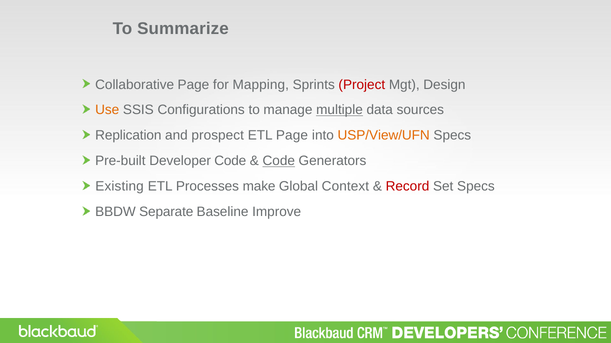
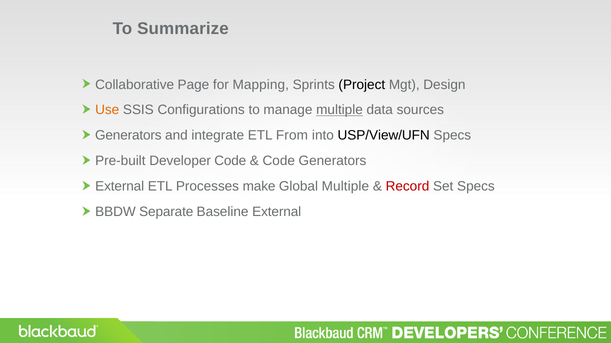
Project colour: red -> black (362, 85)
Replication: Replication -> Generators (128, 136)
prospect: prospect -> integrate (218, 136)
ETL Page: Page -> From (292, 136)
USP/View/UFN colour: orange -> black (384, 136)
Code underline: present -> none (279, 161)
Existing: Existing -> External (120, 187)
Global Context: Context -> Multiple (345, 187)
Baseline Improve: Improve -> External (277, 212)
